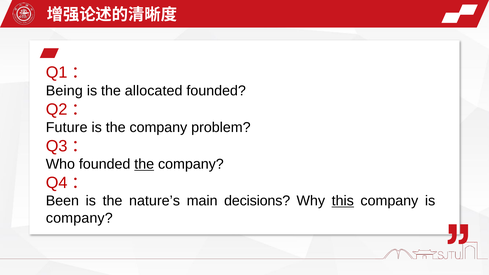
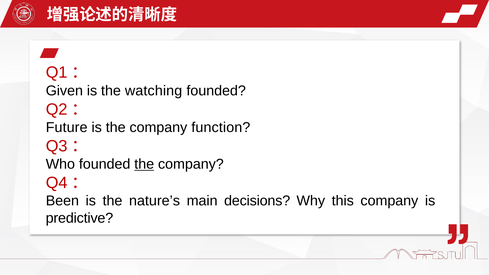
Being: Being -> Given (64, 91)
allocated: allocated -> watching (154, 91)
problem: problem -> function (221, 128)
this underline: present -> none (343, 201)
company: company -> predictive (79, 218)
